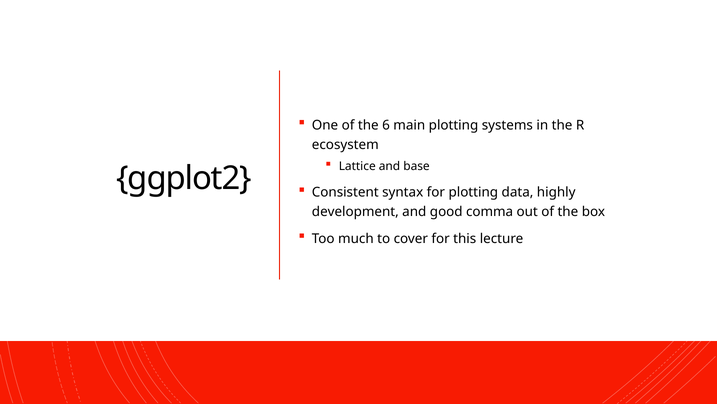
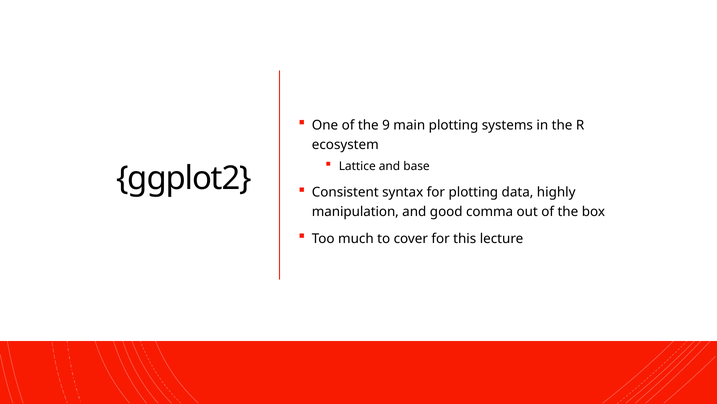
6: 6 -> 9 (386, 125)
development: development -> manipulation (355, 211)
